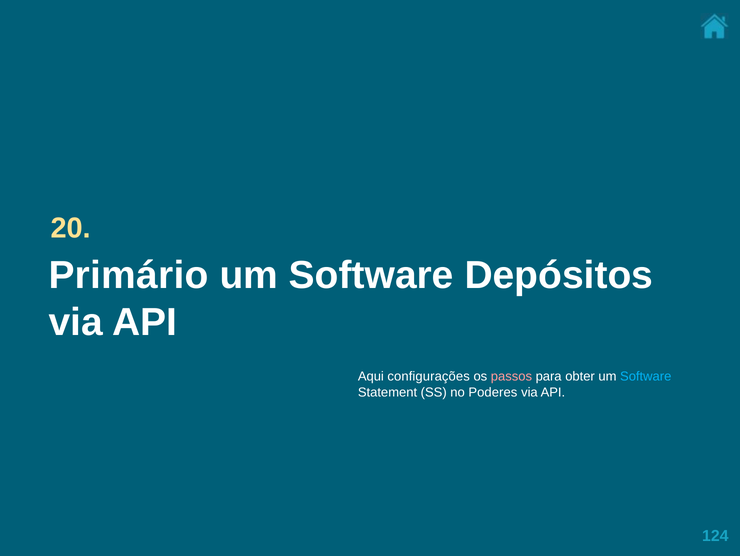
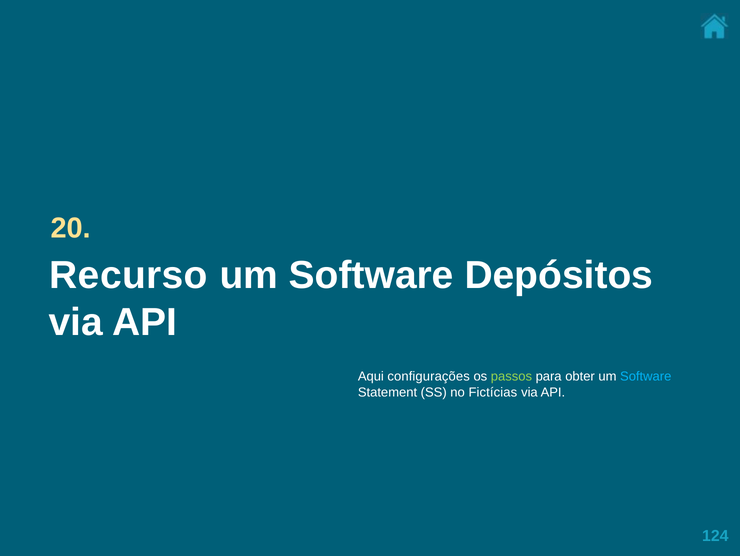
Primário: Primário -> Recurso (129, 275)
passos colour: pink -> light green (511, 376)
Poderes: Poderes -> Fictícias (493, 392)
